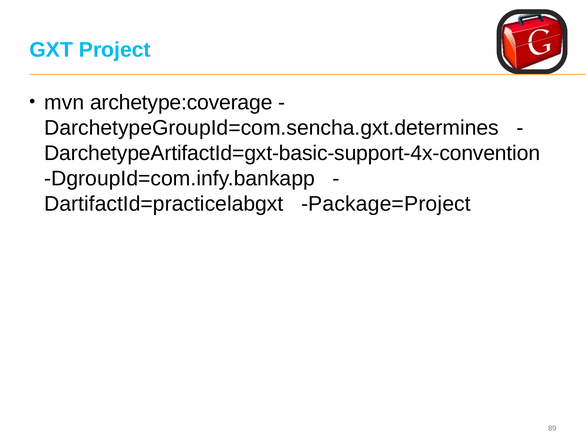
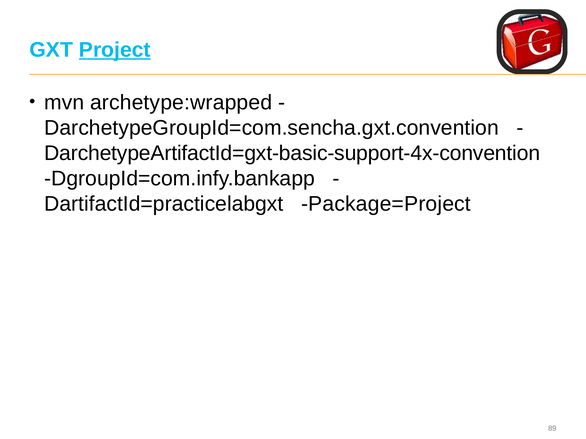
Project underline: none -> present (115, 50)
archetype:coverage: archetype:coverage -> archetype:wrapped (181, 103)
DarchetypeGroupId=com.sencha.gxt.determines: DarchetypeGroupId=com.sencha.gxt.determines -> DarchetypeGroupId=com.sencha.gxt.convention (271, 128)
